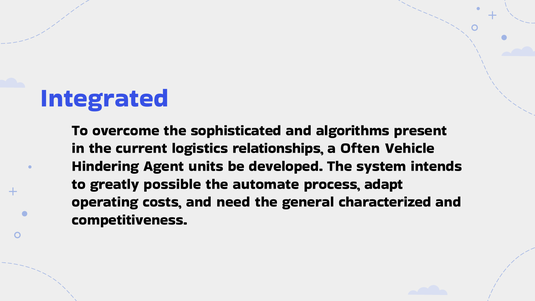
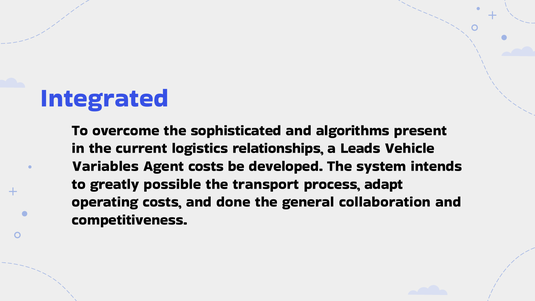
Often: Often -> Leads (360, 148)
Hindering: Hindering -> Variables (105, 166)
Agent units: units -> costs (206, 166)
automate: automate -> transport (266, 184)
need: need -> done (233, 202)
characterized: characterized -> collaboration (385, 202)
